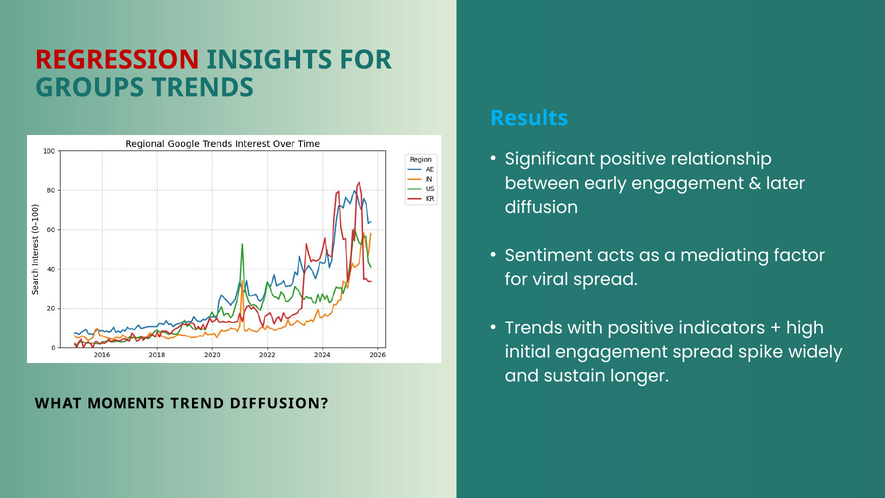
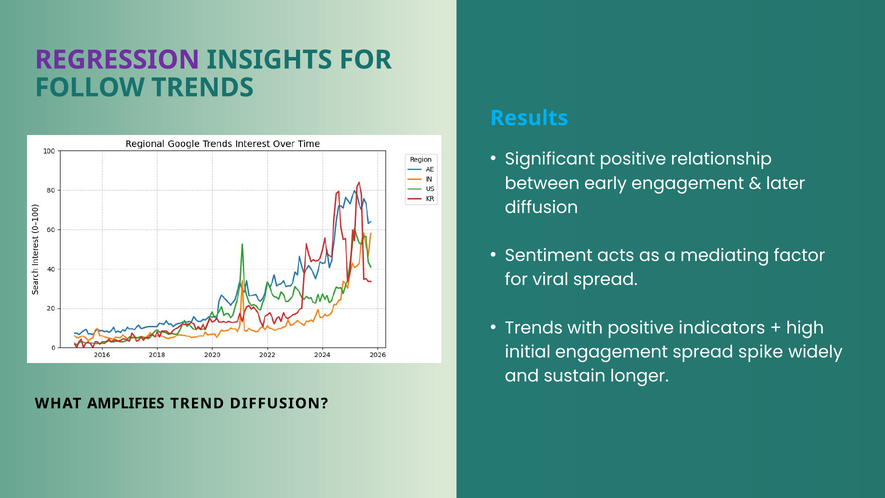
REGRESSION colour: red -> purple (117, 60)
GROUPS: GROUPS -> FOLLOW (90, 88)
MOMENTS: MOMENTS -> AMPLIFIES (126, 403)
